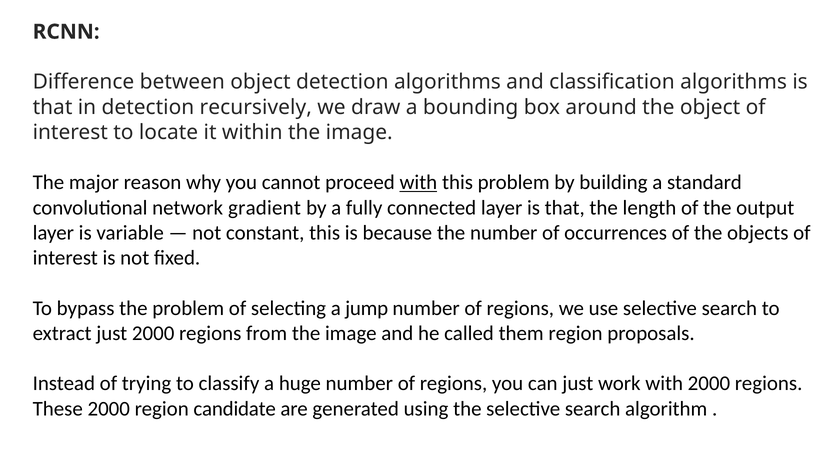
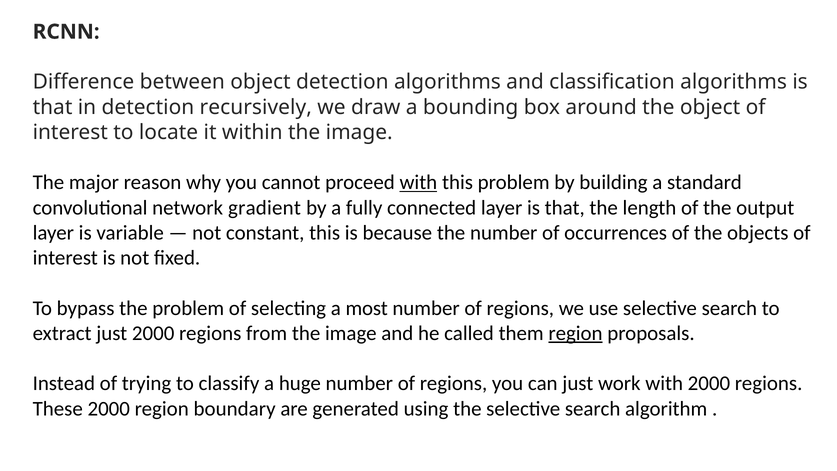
jump: jump -> most (367, 308)
region underline: none -> present (575, 333)
candidate: candidate -> boundary (235, 408)
